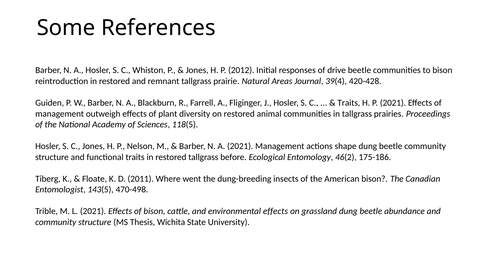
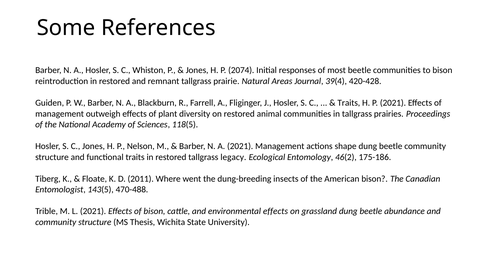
2012: 2012 -> 2074 (241, 70)
drive: drive -> most (337, 70)
before: before -> legacy (233, 157)
470-498: 470-498 -> 470-488 (132, 190)
